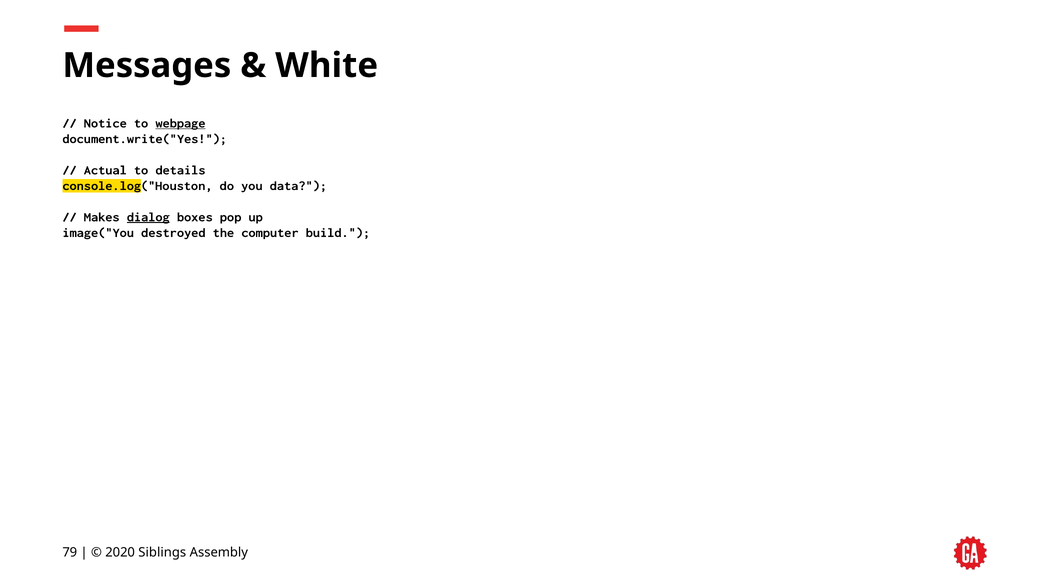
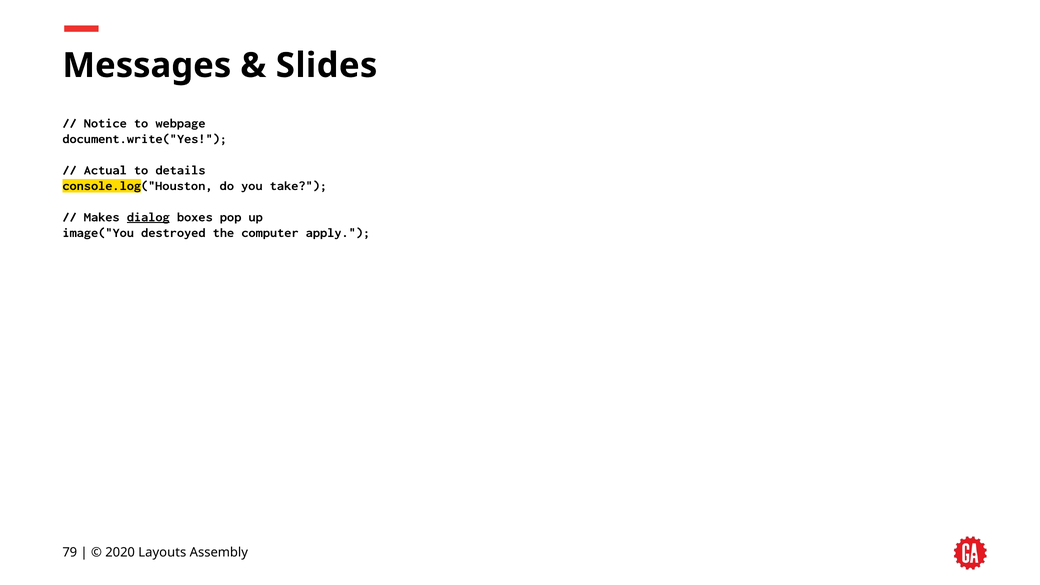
White: White -> Slides (327, 66)
webpage underline: present -> none (180, 123)
data: data -> take (298, 186)
build: build -> apply (338, 233)
Siblings: Siblings -> Layouts (162, 553)
